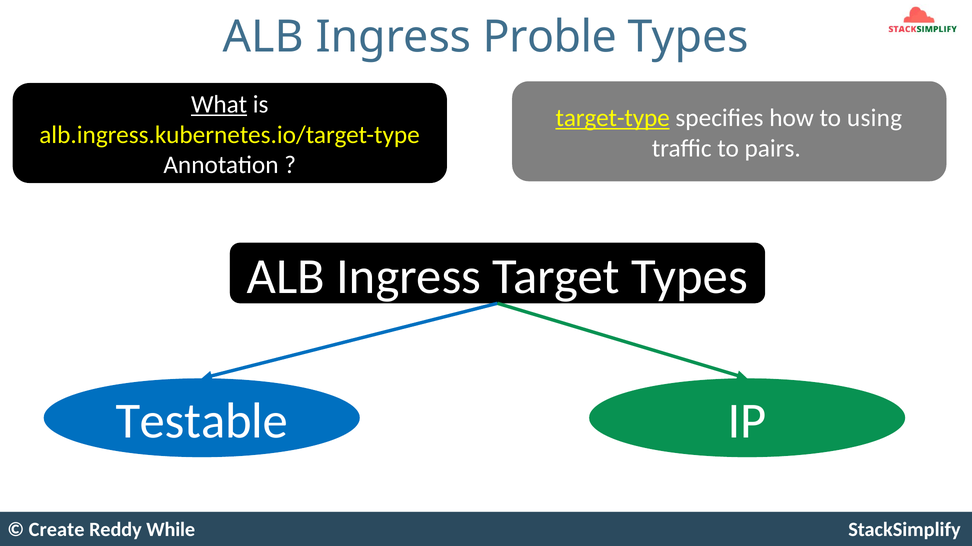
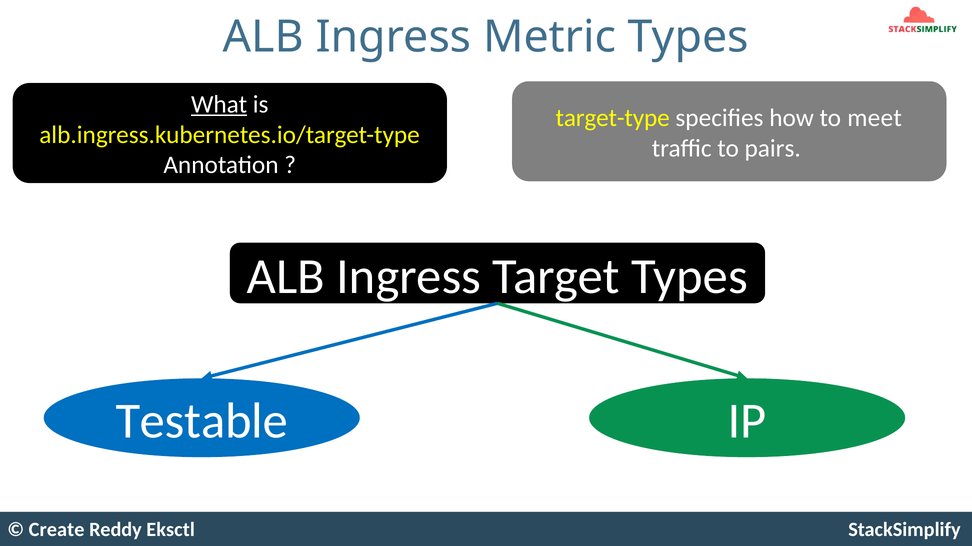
Proble: Proble -> Metric (550, 37)
target-type underline: present -> none (613, 118)
using: using -> meet (875, 118)
While: While -> Eksctl (171, 530)
